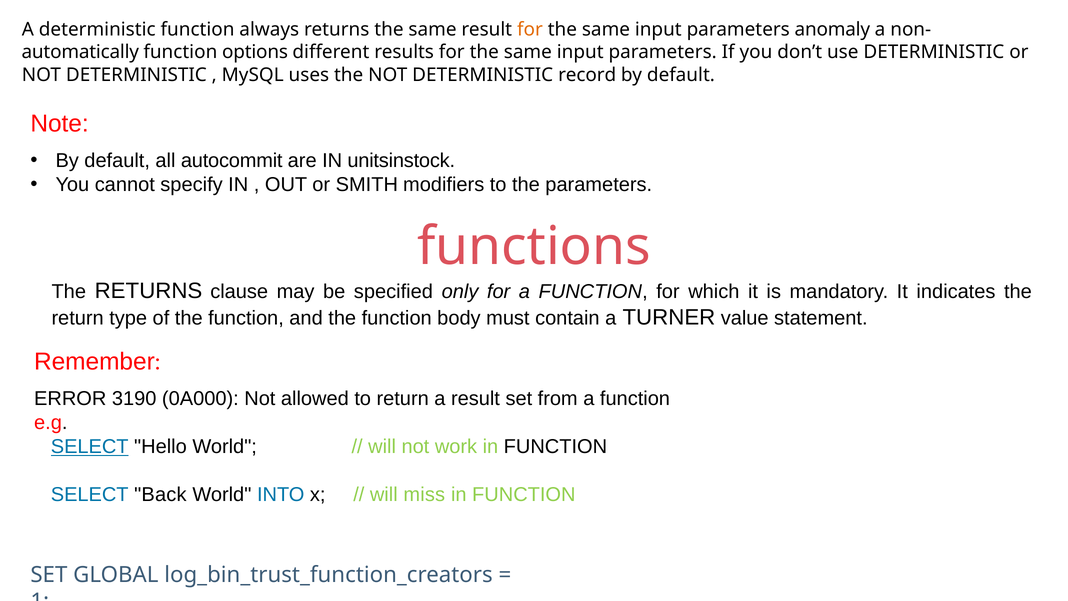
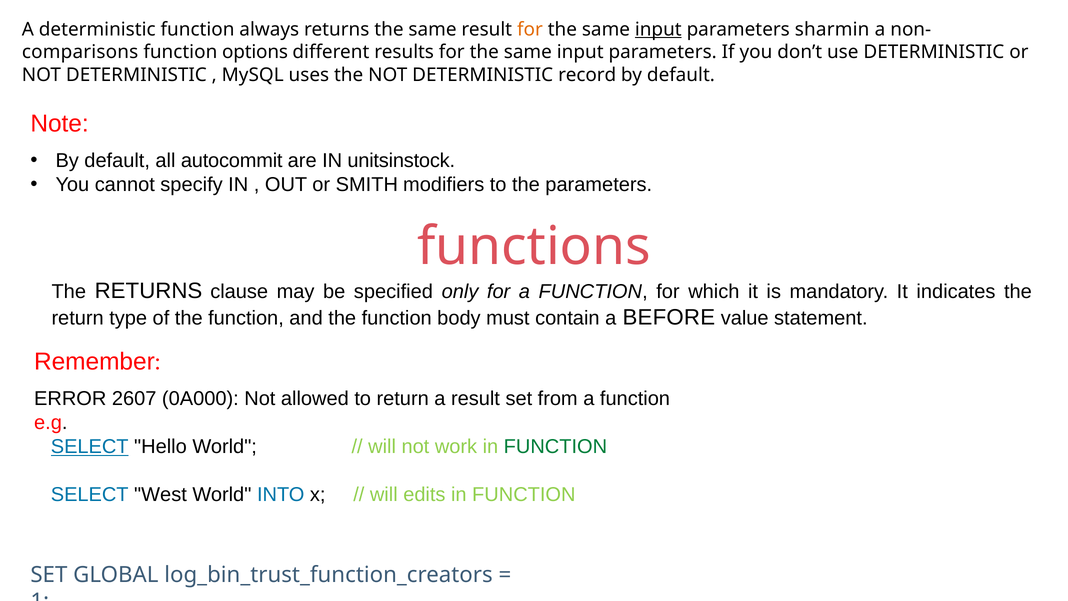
input underline: none -> present (658, 30)
anomaly: anomaly -> sharmin (832, 30)
automatically: automatically -> comparisons (80, 52)
TURNER: TURNER -> BEFORE (669, 317)
3190: 3190 -> 2607 (134, 398)
FUNCTION colour: black -> green (555, 447)
Back: Back -> West (160, 495)
miss: miss -> edits (424, 495)
